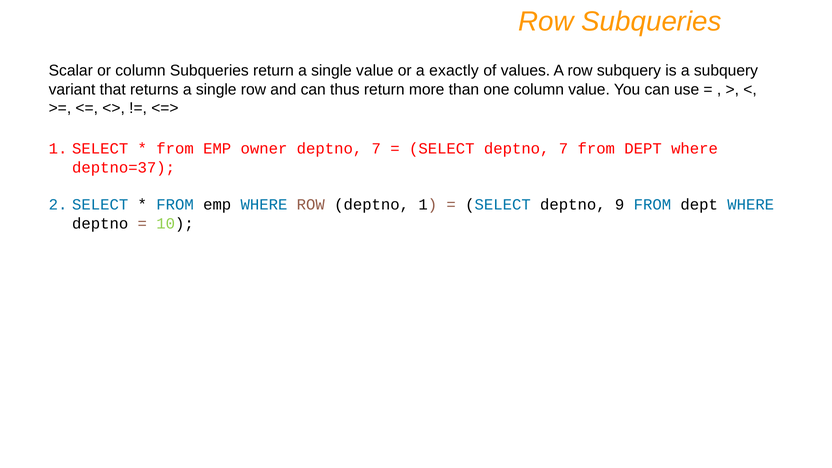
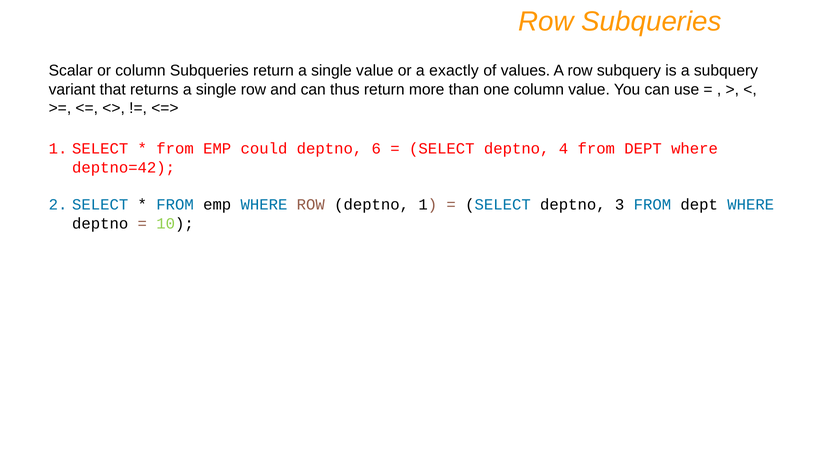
owner: owner -> could (264, 149)
7: 7 -> 6 (376, 149)
SELECT deptno 7: 7 -> 4 (563, 149)
deptno=37: deptno=37 -> deptno=42 (124, 167)
9: 9 -> 3 (620, 205)
